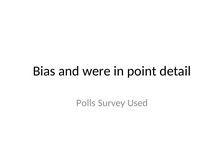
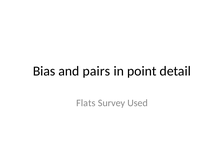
were: were -> pairs (96, 71)
Polls: Polls -> Flats (86, 103)
